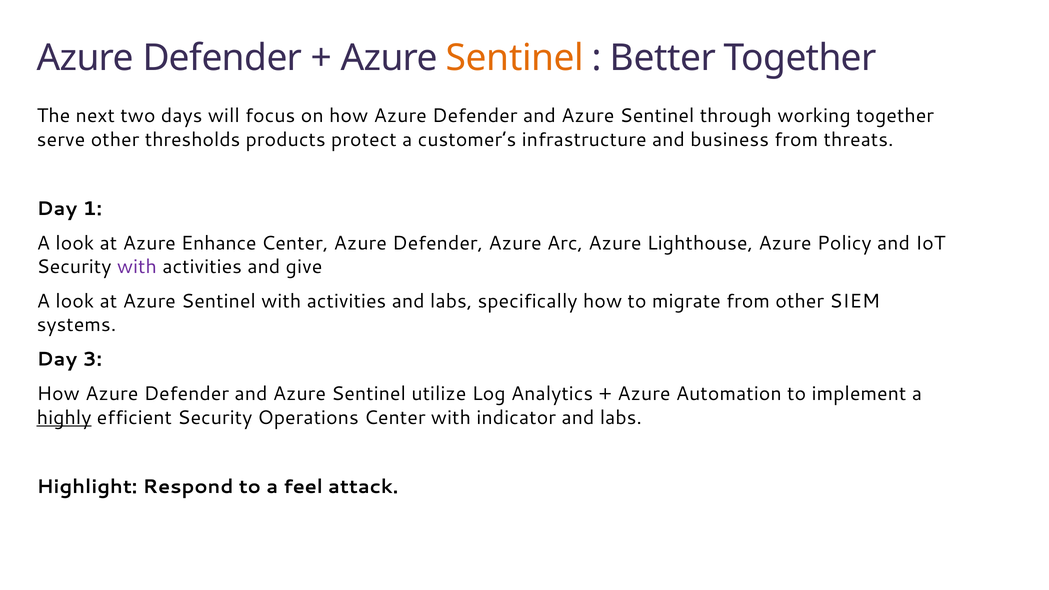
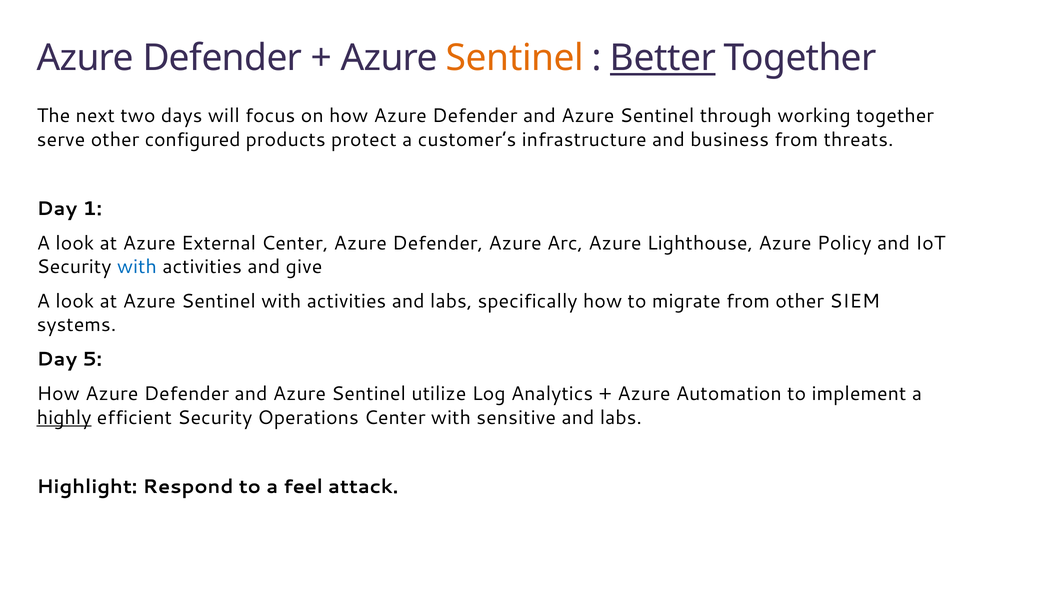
Better underline: none -> present (663, 58)
thresholds: thresholds -> configured (193, 140)
Enhance: Enhance -> External (219, 243)
with colour: purple -> blue (137, 267)
3: 3 -> 5 (92, 359)
indicator: indicator -> sensitive (516, 418)
